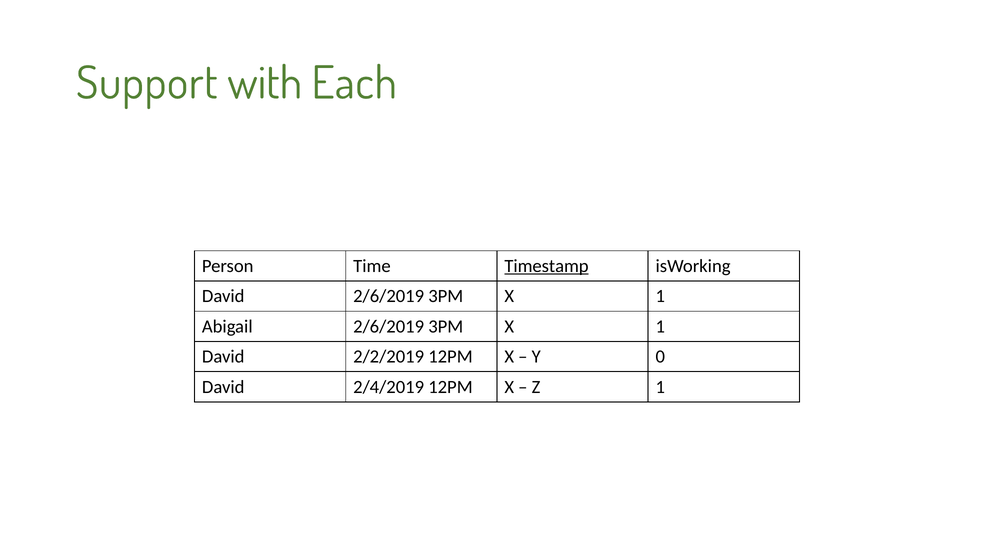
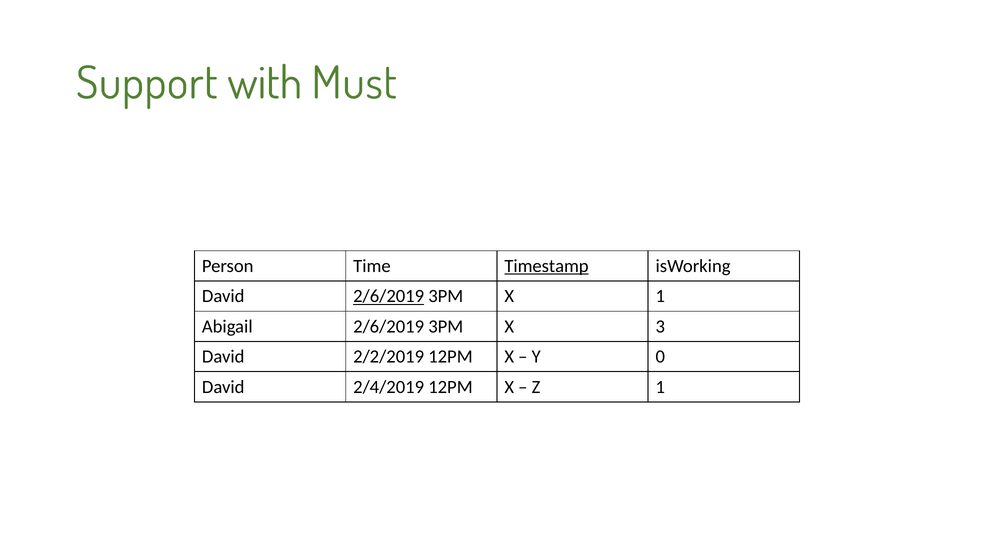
Each: Each -> Must (354, 83)
2/6/2019 underline: none -> present (389, 296)
1: 1 -> 3 (660, 327)
